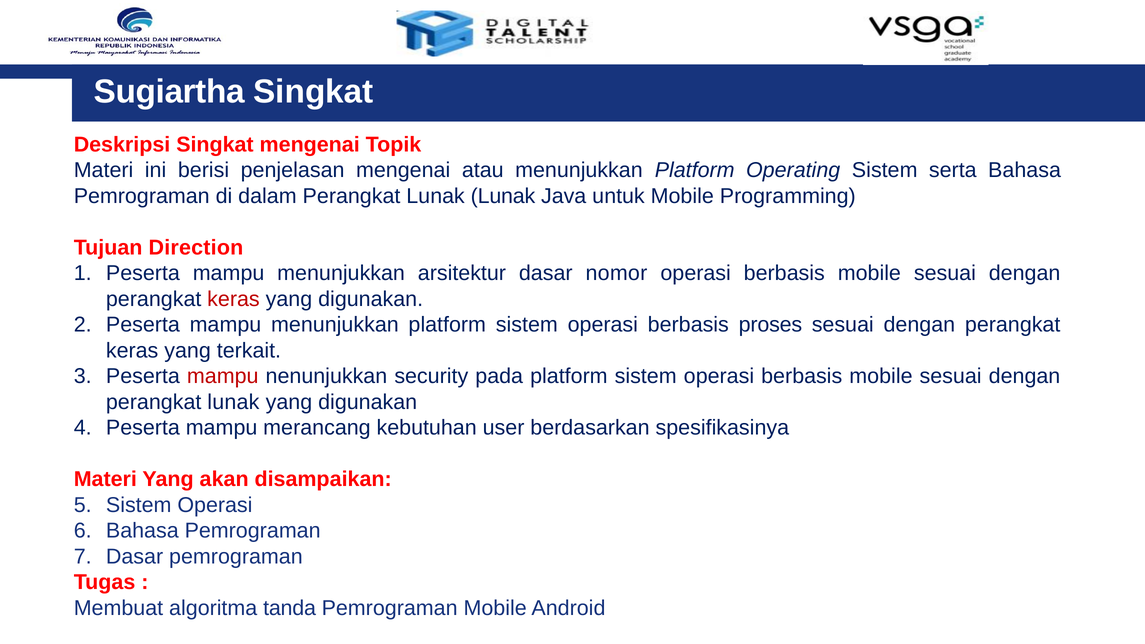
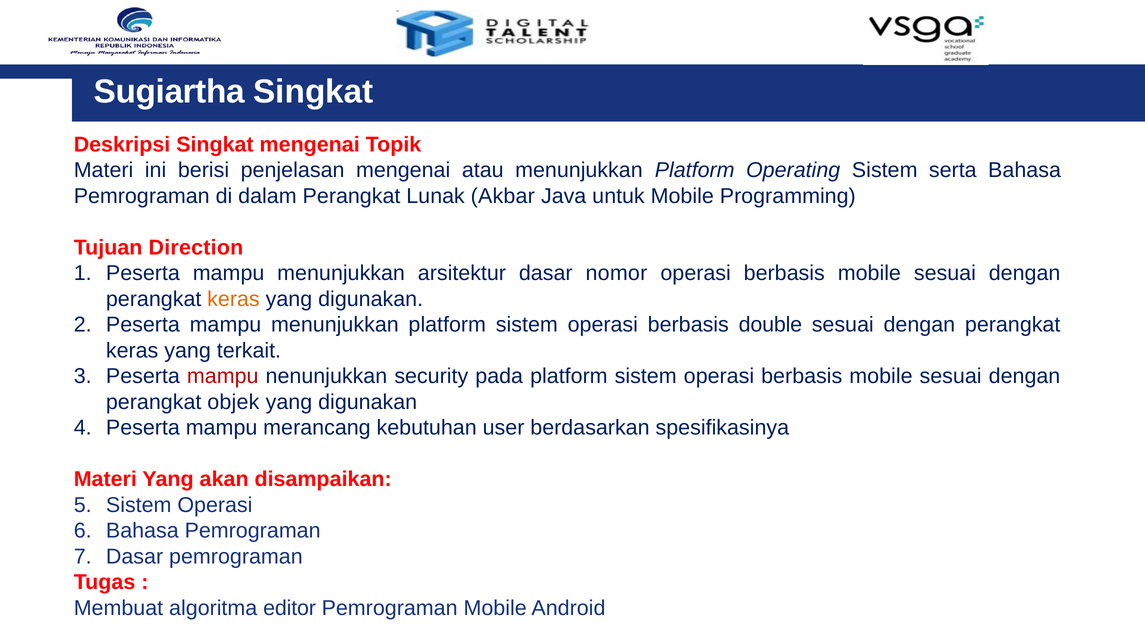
Lunak Lunak: Lunak -> Akbar (503, 196)
keras colour: red -> orange (233, 299)
proses: proses -> double (770, 325)
lunak: lunak -> objek (233, 402)
tanda: tanda -> editor (290, 608)
